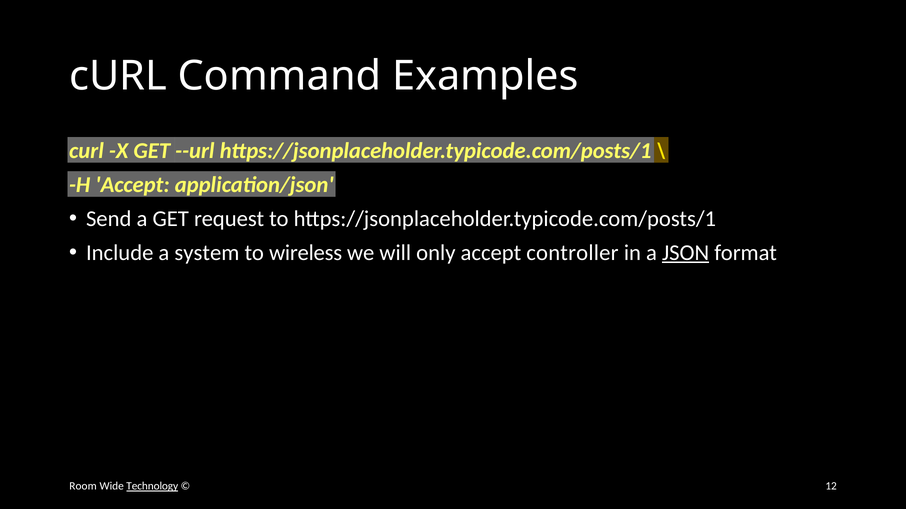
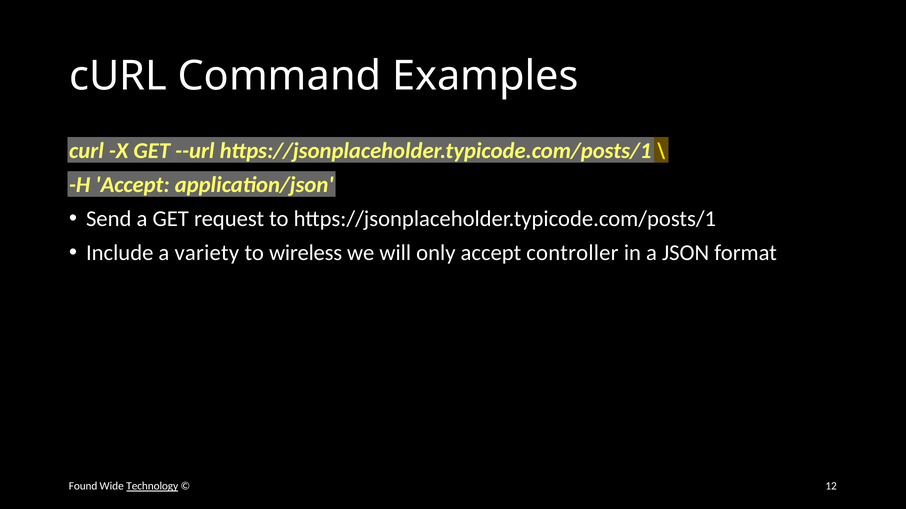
system: system -> variety (207, 253)
JSON underline: present -> none (686, 253)
Room: Room -> Found (83, 487)
